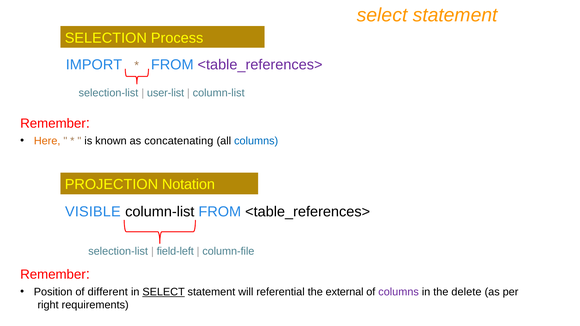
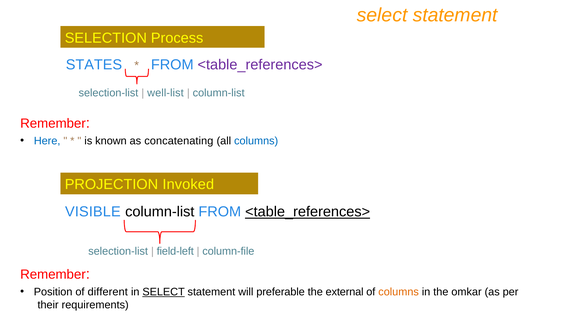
IMPORT: IMPORT -> STATES (94, 65)
user-list: user-list -> well-list (165, 93)
Here colour: orange -> blue (47, 141)
Notation: Notation -> Invoked (188, 185)
<table_references> underline: none -> present (308, 212)
referential: referential -> preferable (281, 292)
columns colour: purple -> orange (399, 292)
delete: delete -> omkar (467, 292)
right: right -> their (48, 305)
